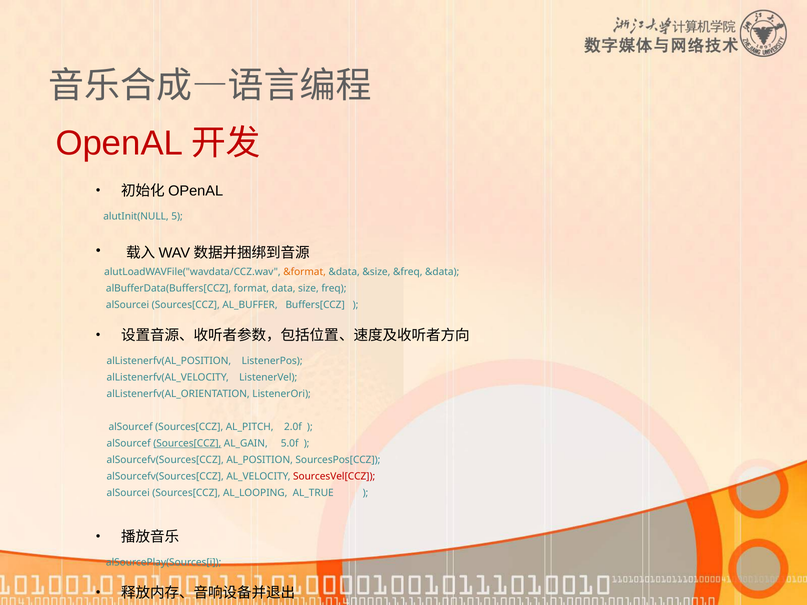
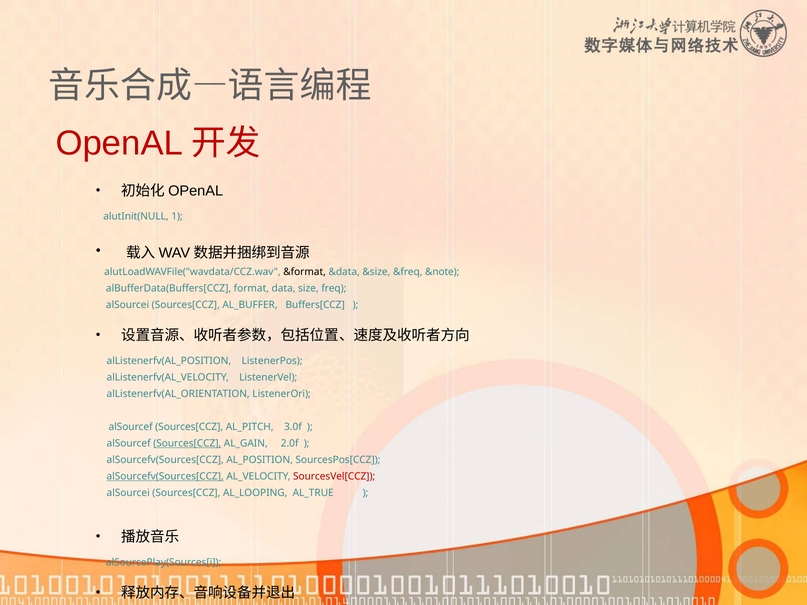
5: 5 -> 1 (177, 216)
&format colour: orange -> black (305, 272)
&freq &data: &data -> &note (442, 272)
2.0f: 2.0f -> 3.0f (293, 427)
5.0f: 5.0f -> 2.0f (290, 444)
alSourcefv(Sources[CCZ underline: none -> present (165, 477)
